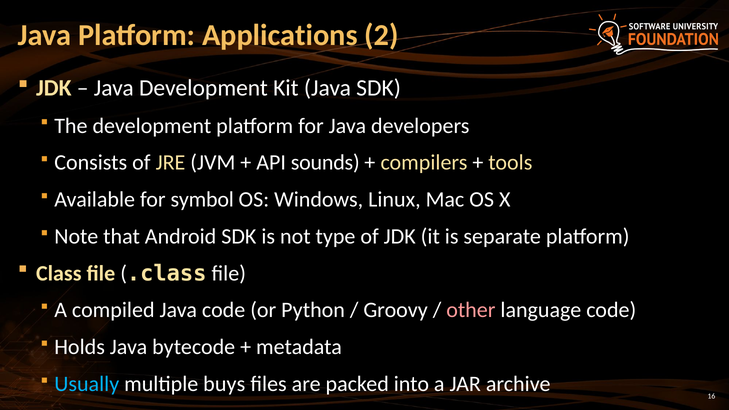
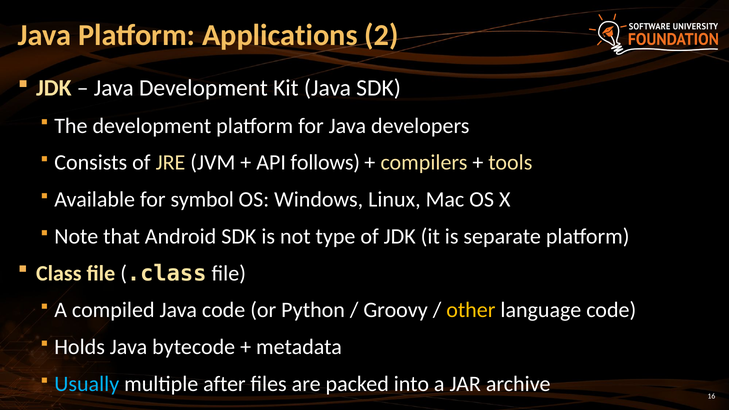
sounds: sounds -> follows (325, 163)
other colour: pink -> yellow (471, 310)
buys: buys -> after (224, 384)
